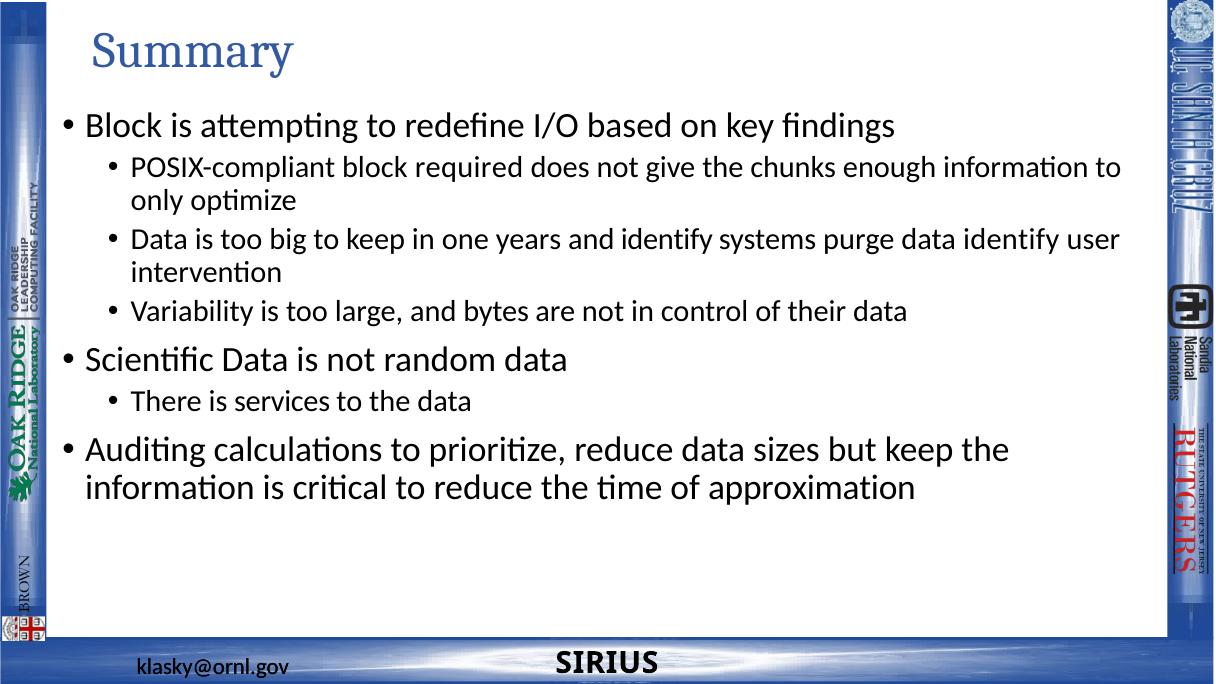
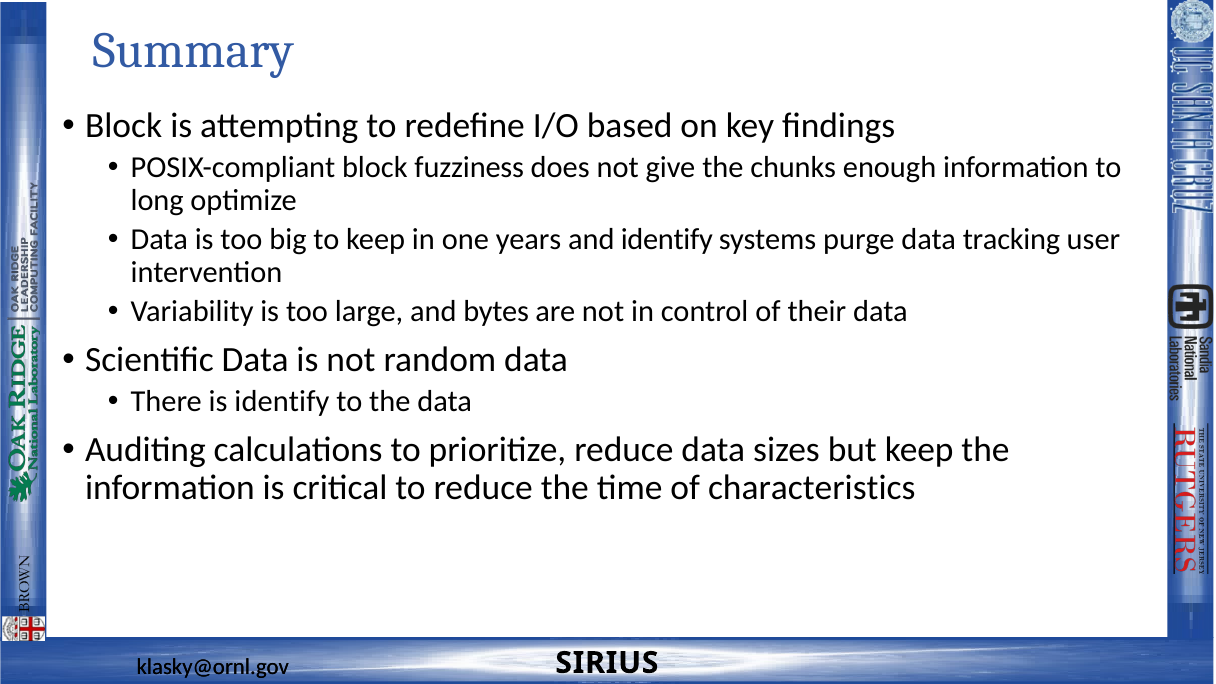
required: required -> fuzziness (469, 168)
only: only -> long (157, 200)
data identify: identify -> tracking (1011, 240)
is services: services -> identify (282, 402)
approximation: approximation -> characteristics (812, 488)
